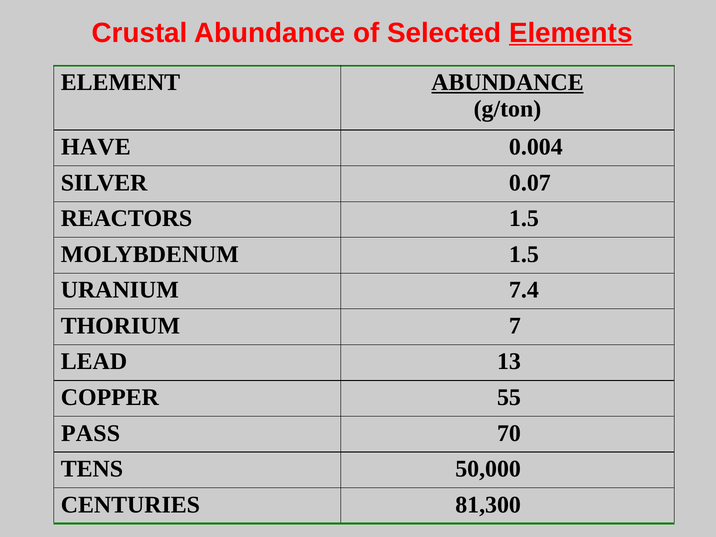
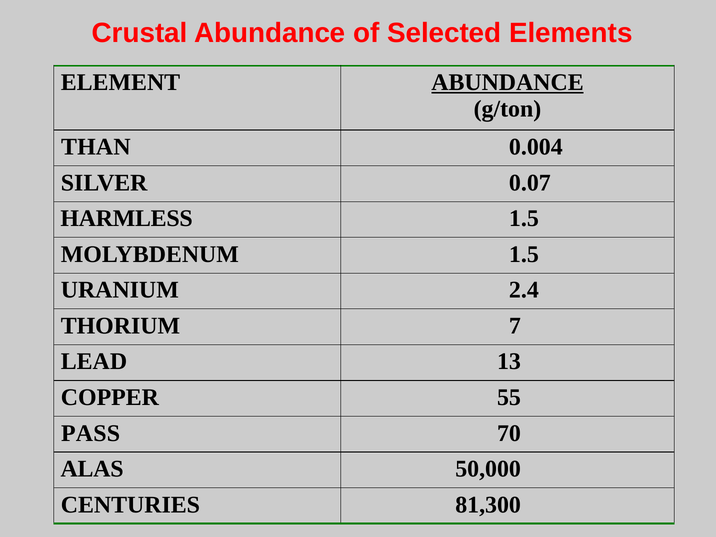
Elements underline: present -> none (571, 33)
HAVE: HAVE -> THAN (96, 147)
REACTORS: REACTORS -> HARMLESS (127, 219)
7.4: 7.4 -> 2.4 (524, 290)
TENS: TENS -> ALAS (92, 469)
